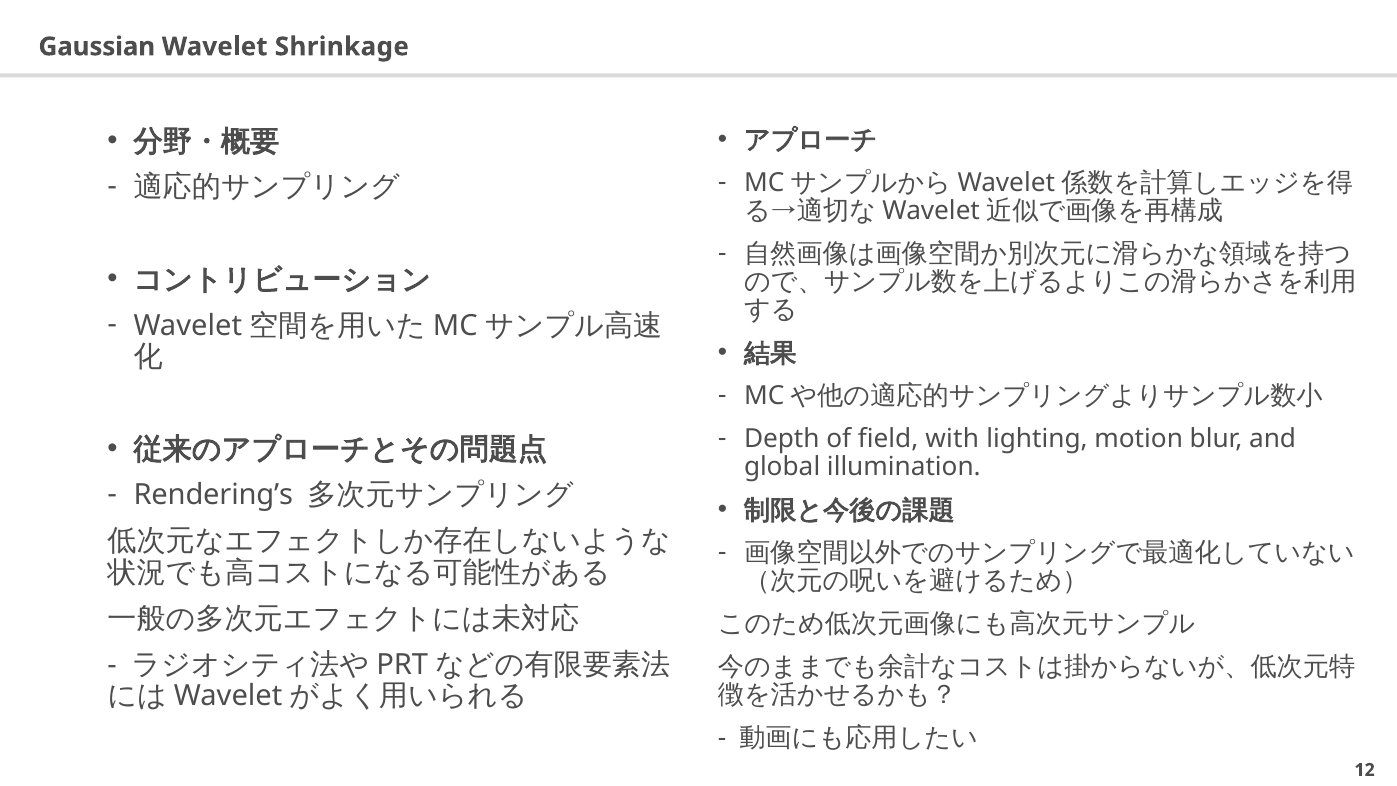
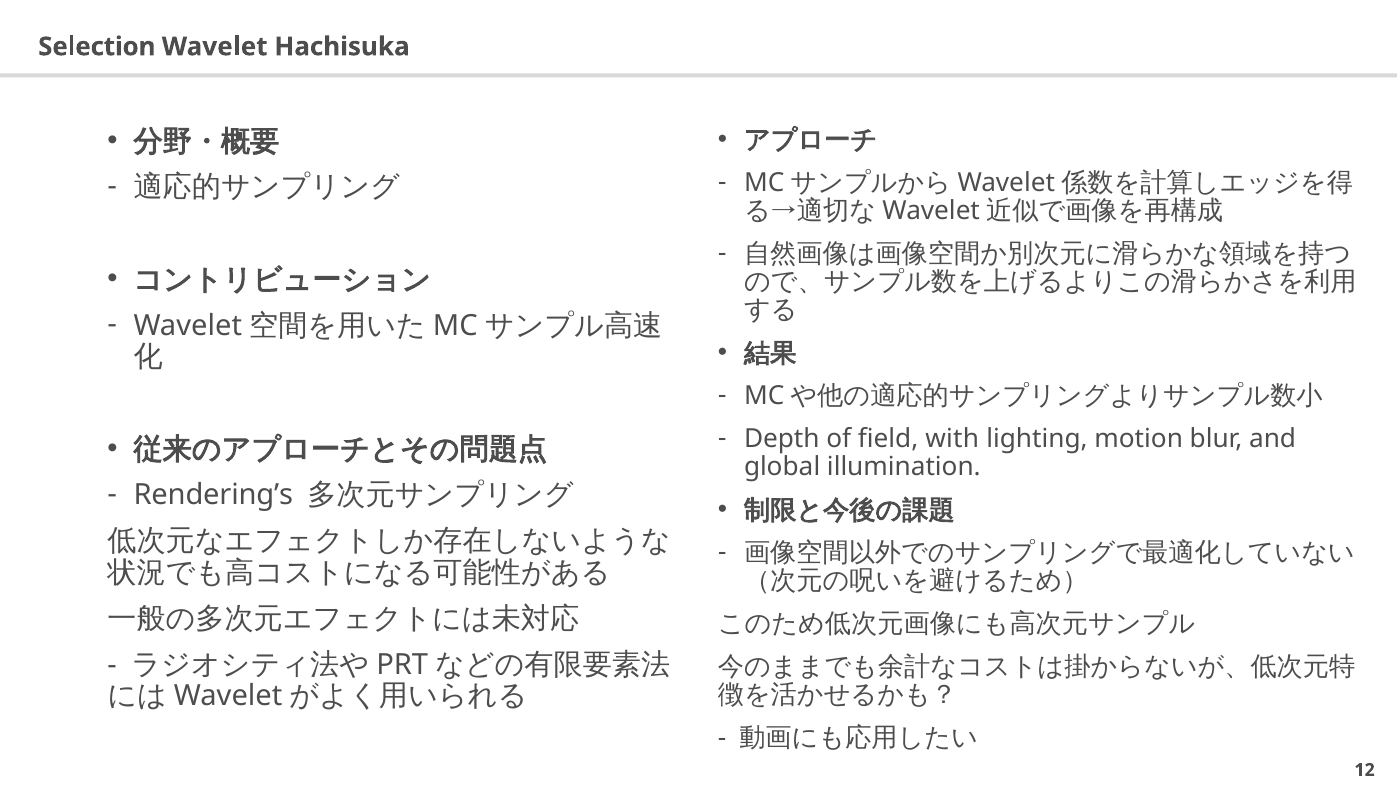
Gaussian: Gaussian -> Selection (97, 47)
Shrinkage: Shrinkage -> Hachisuka (342, 47)
